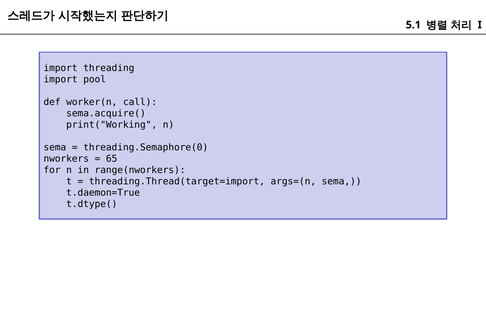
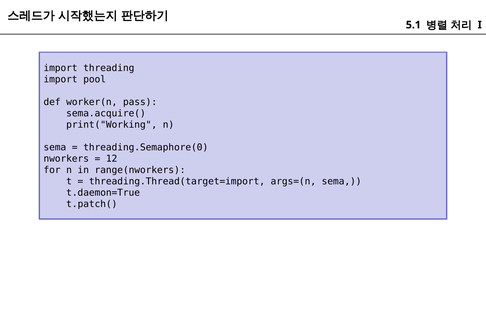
call: call -> pass (140, 102)
65: 65 -> 12 (112, 159)
t.dtype(: t.dtype( -> t.patch( (92, 204)
